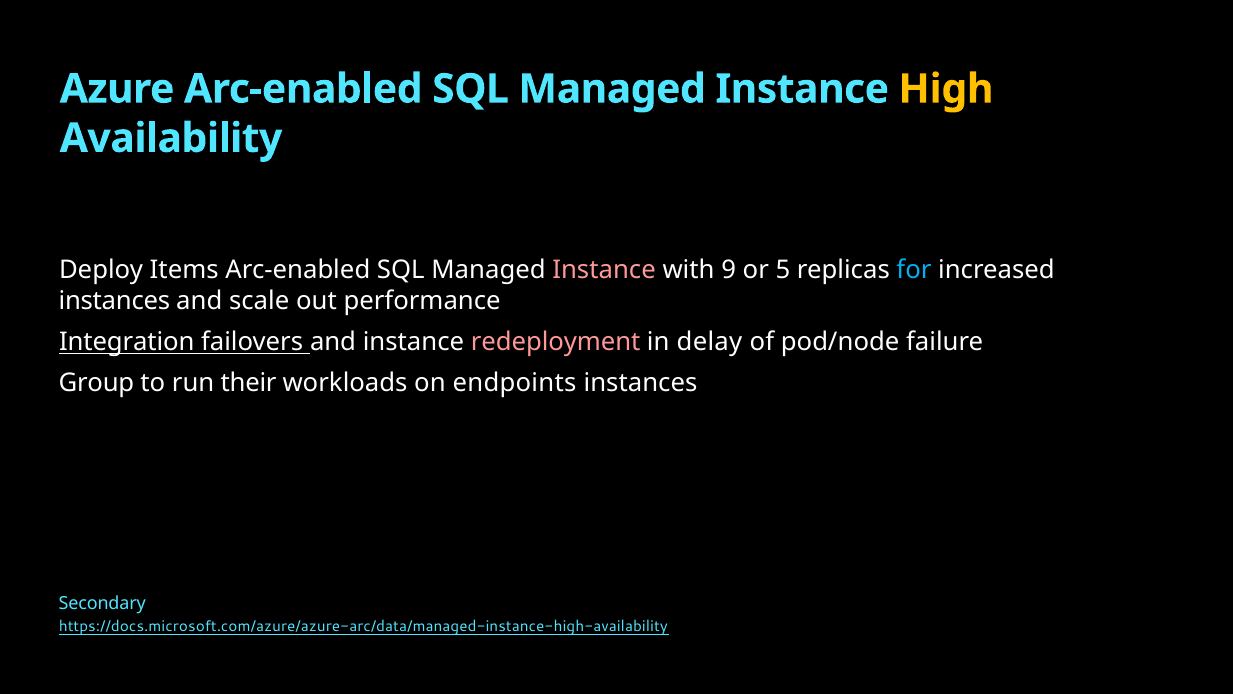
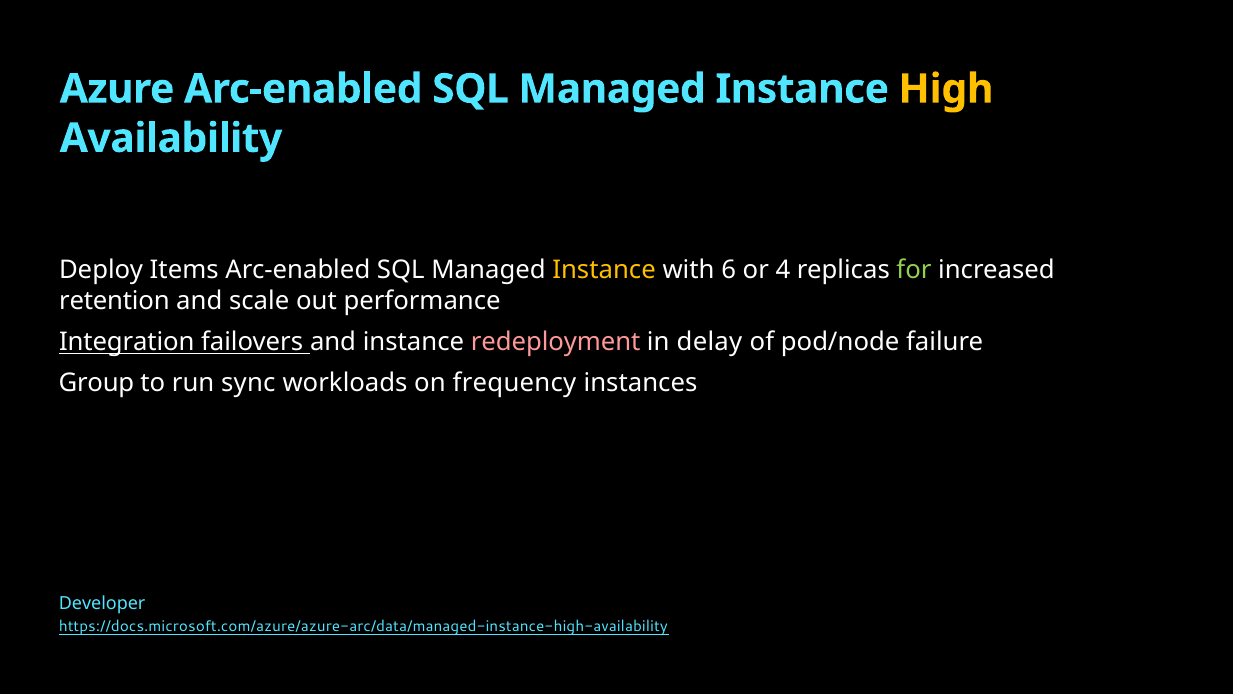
Instance colour: pink -> yellow (604, 270)
9: 9 -> 6 (729, 270)
5: 5 -> 4 (783, 270)
for colour: light blue -> light green (914, 270)
instances: instances -> retention (114, 301)
their: their -> sync (248, 383)
endpoints: endpoints -> frequency (514, 383)
Secondary: Secondary -> Developer (102, 604)
